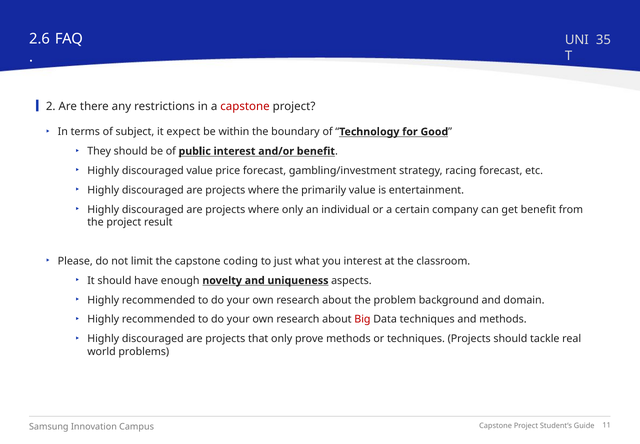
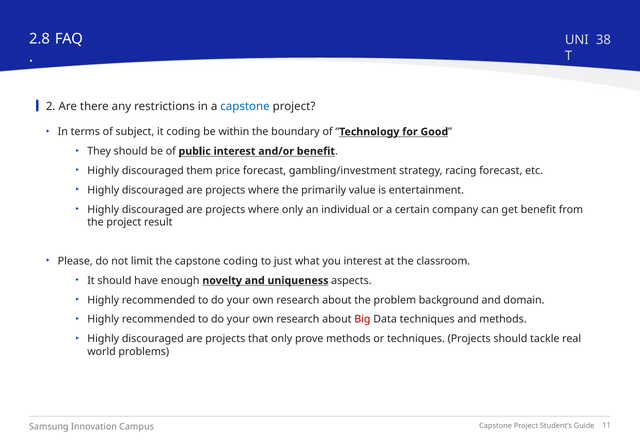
2.6: 2.6 -> 2.8 (39, 39)
35: 35 -> 38 (603, 40)
capstone colour: red -> blue (245, 106)
it expect: expect -> coding (183, 132)
discouraged value: value -> them (200, 170)
